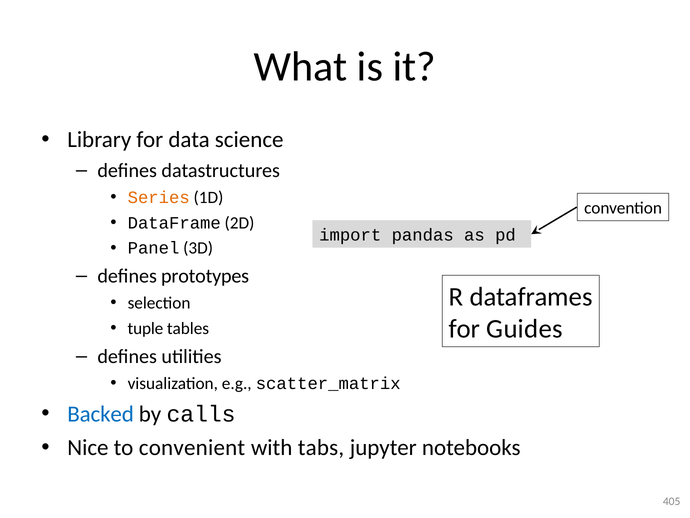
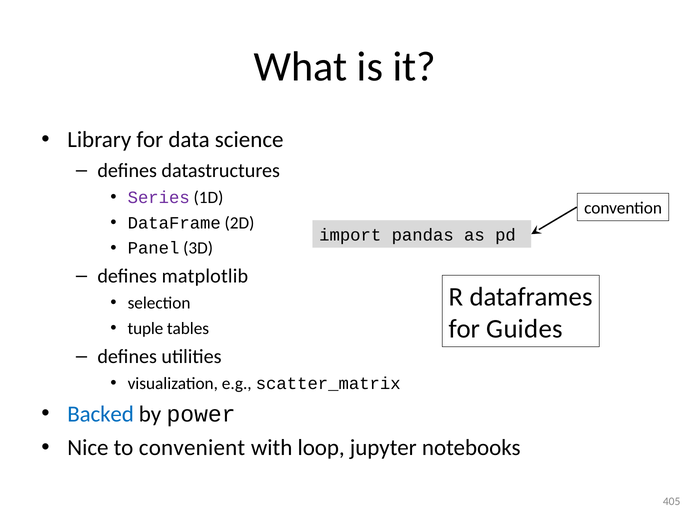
Series colour: orange -> purple (159, 197)
prototypes: prototypes -> matplotlib (205, 276)
calls: calls -> power (201, 414)
tabs: tabs -> loop (321, 447)
